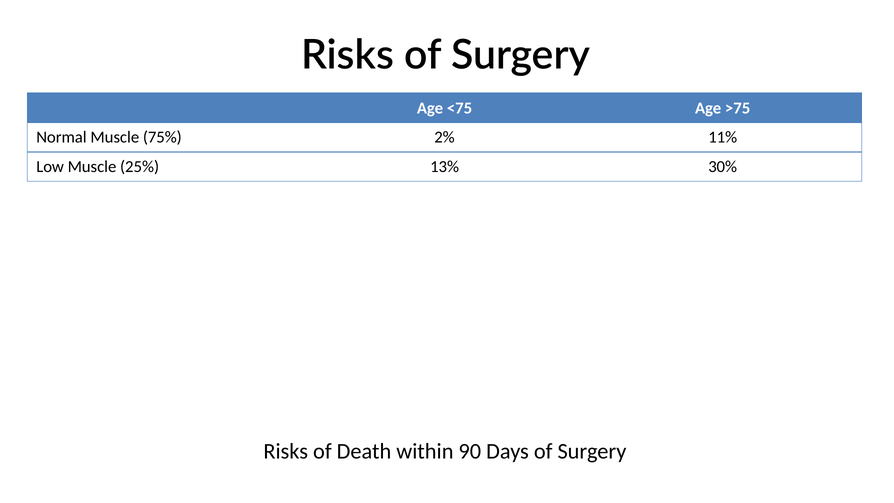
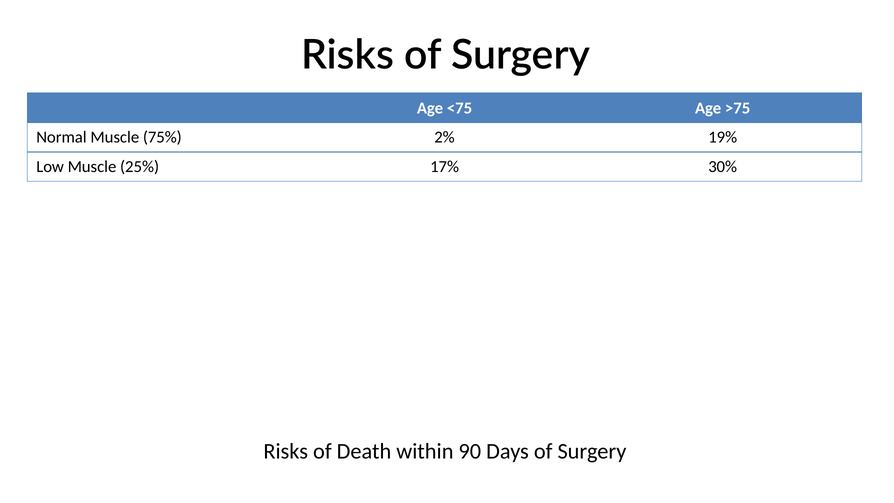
11%: 11% -> 19% (723, 137)
13%: 13% -> 17% (445, 167)
